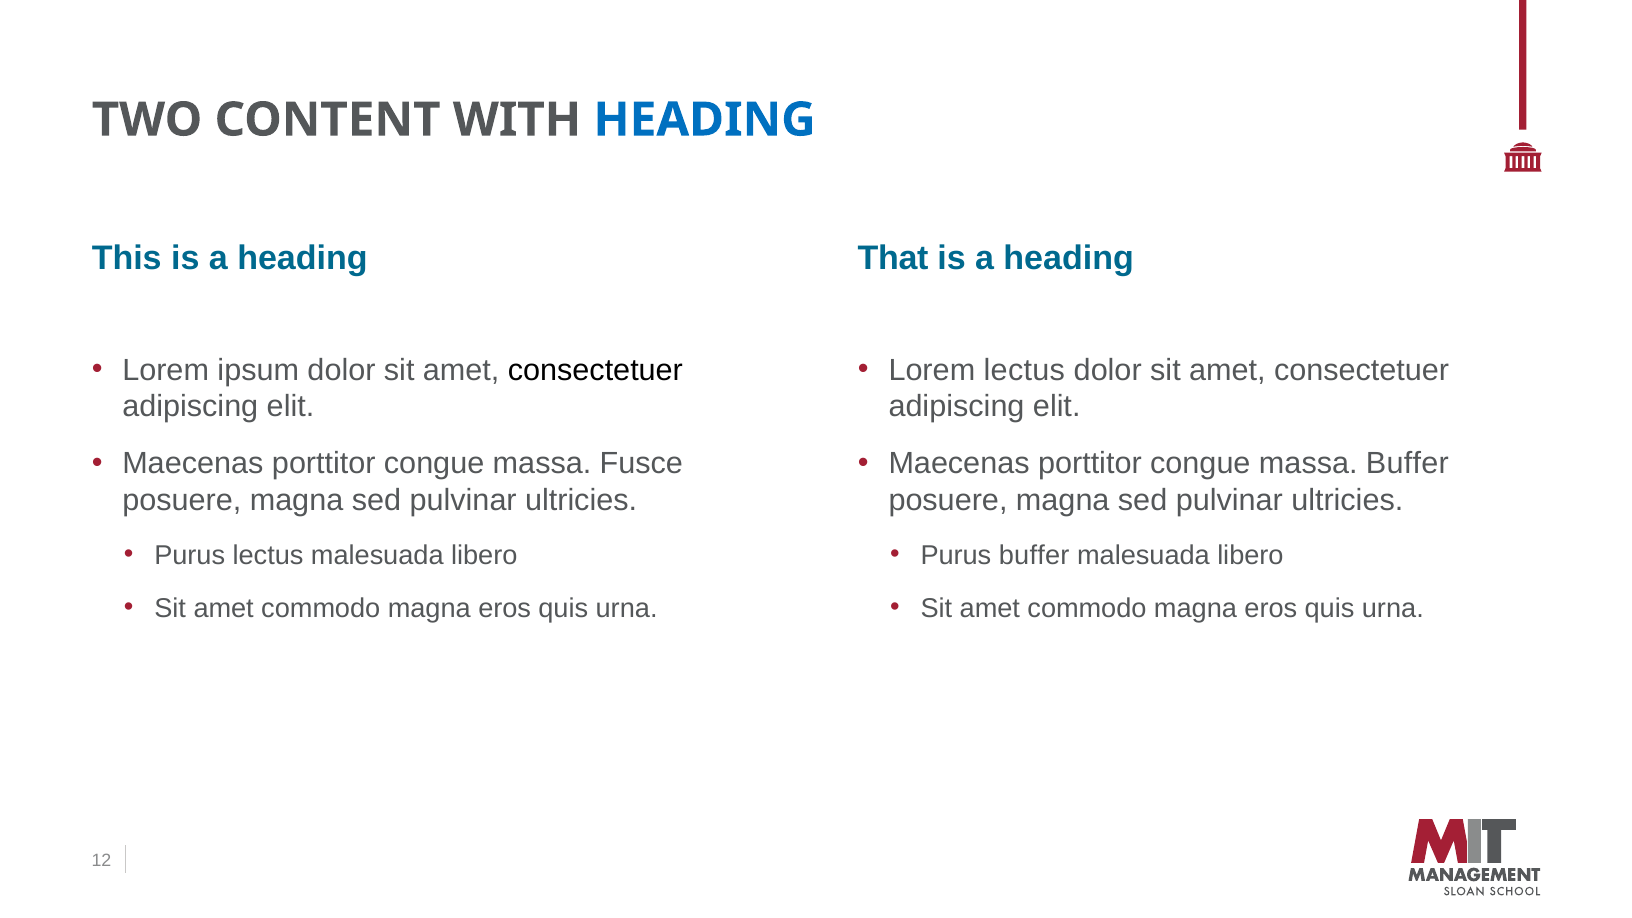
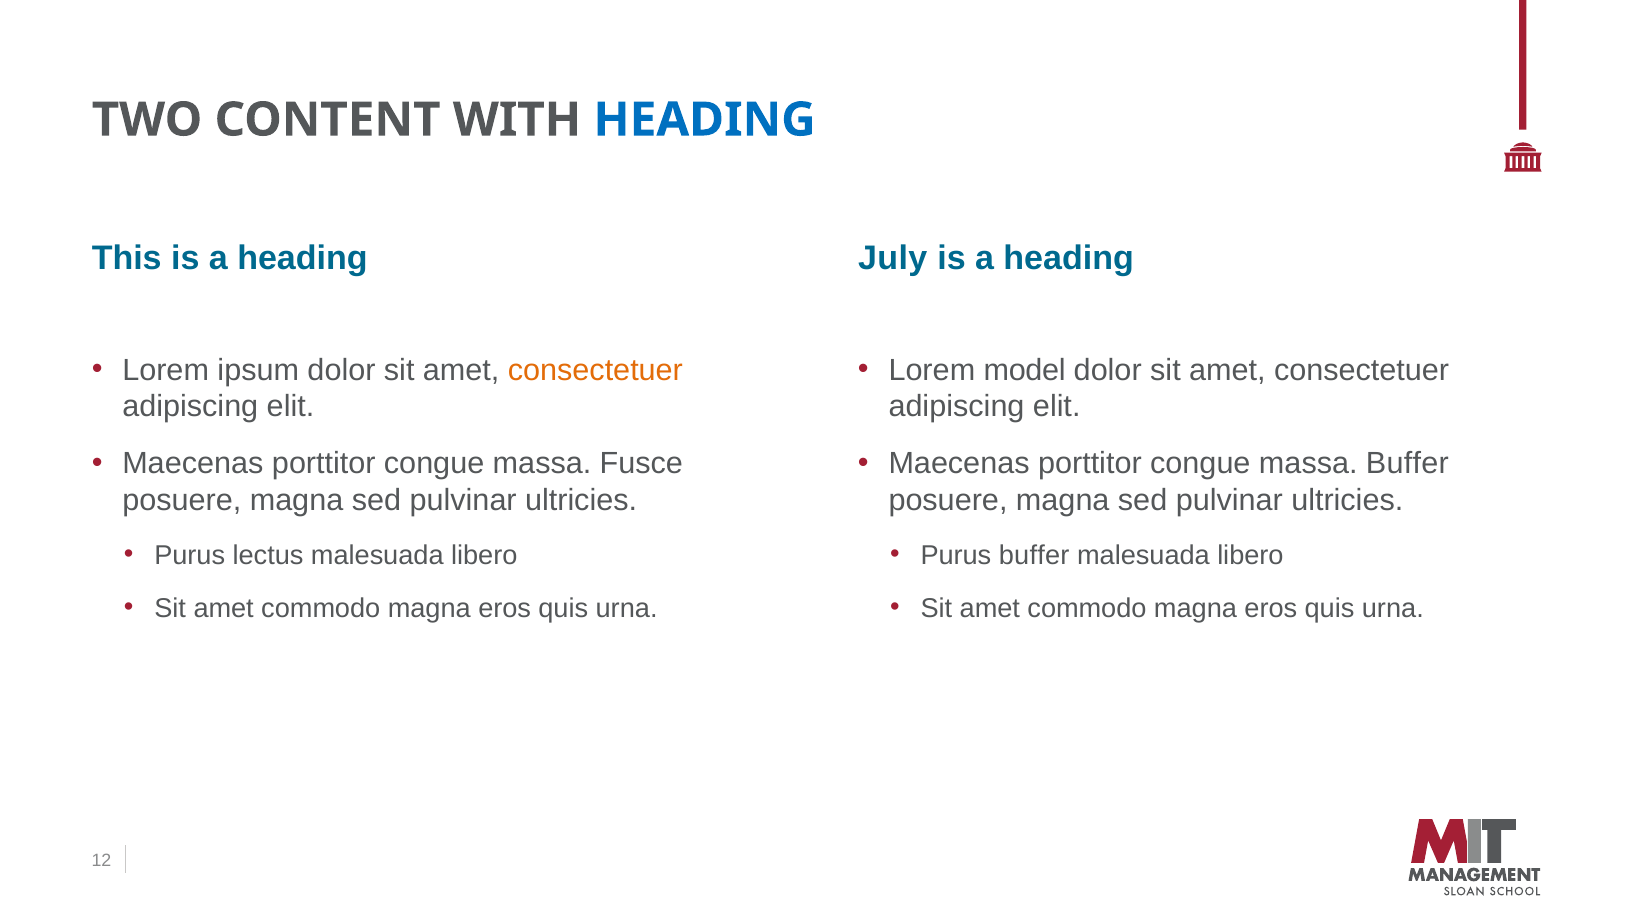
That: That -> July (893, 258)
consectetuer colour: black -> orange (595, 370)
Lorem lectus: lectus -> model (1025, 370)
